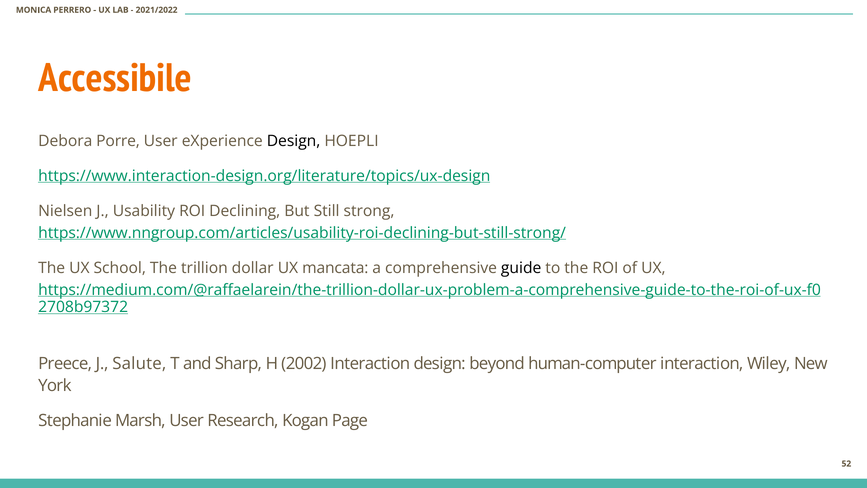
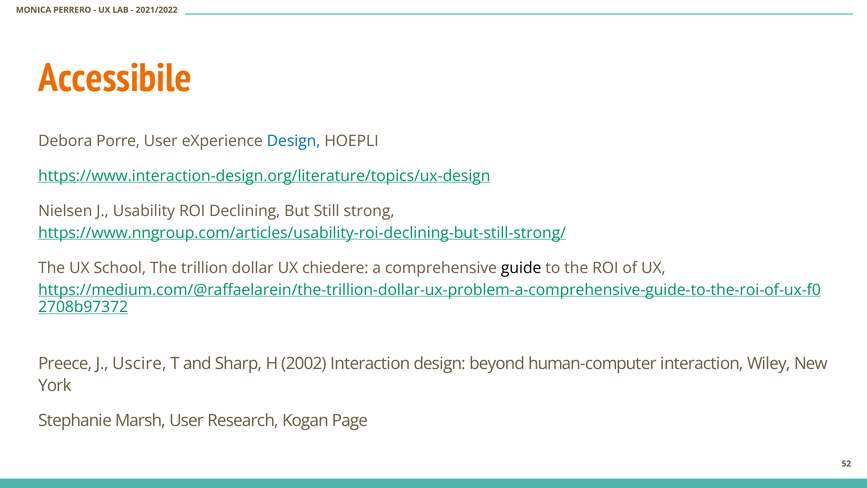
Design colour: black -> blue (294, 141)
mancata: mancata -> chiedere (335, 268)
Salute: Salute -> Uscire (139, 364)
